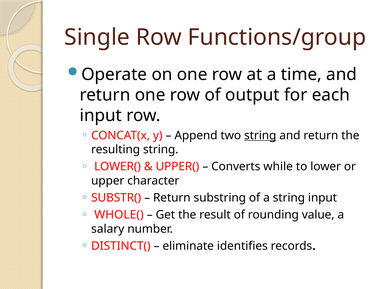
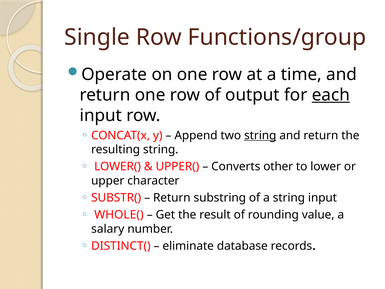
each underline: none -> present (331, 95)
while: while -> other (278, 166)
identifies: identifies -> database (242, 246)
